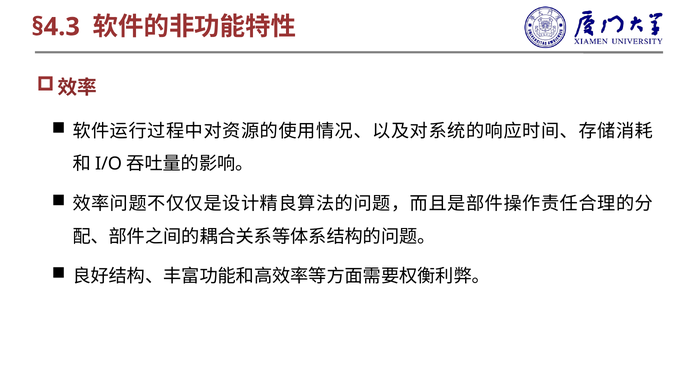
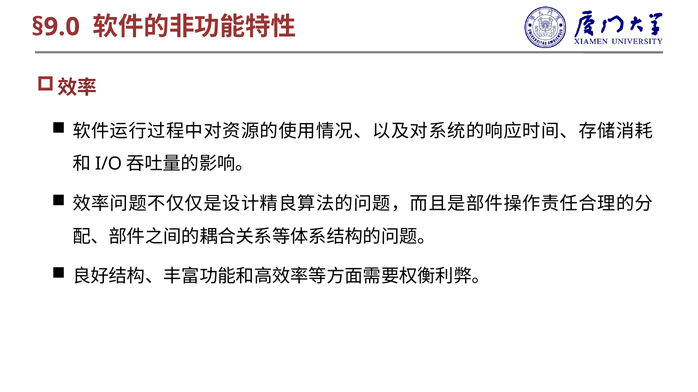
§4.3: §4.3 -> §9.0 (56, 27)
